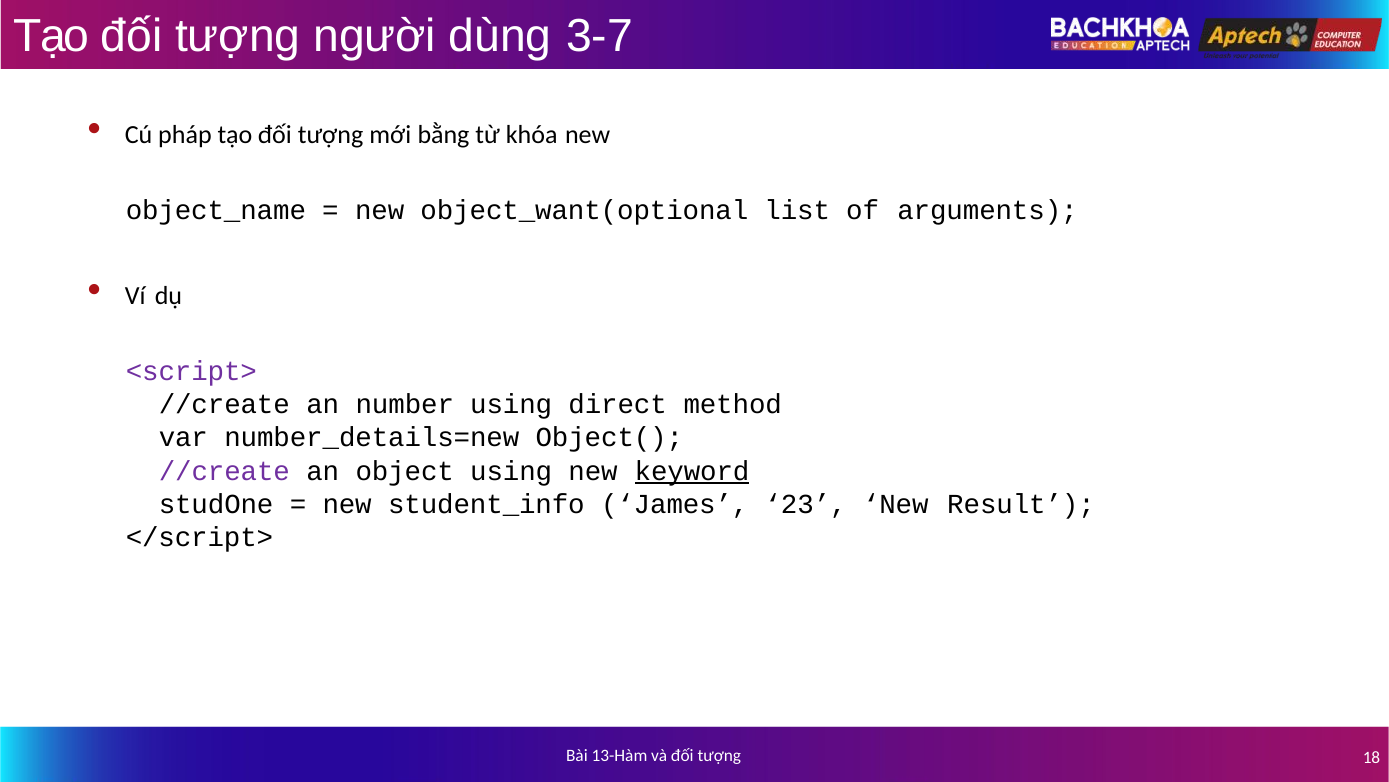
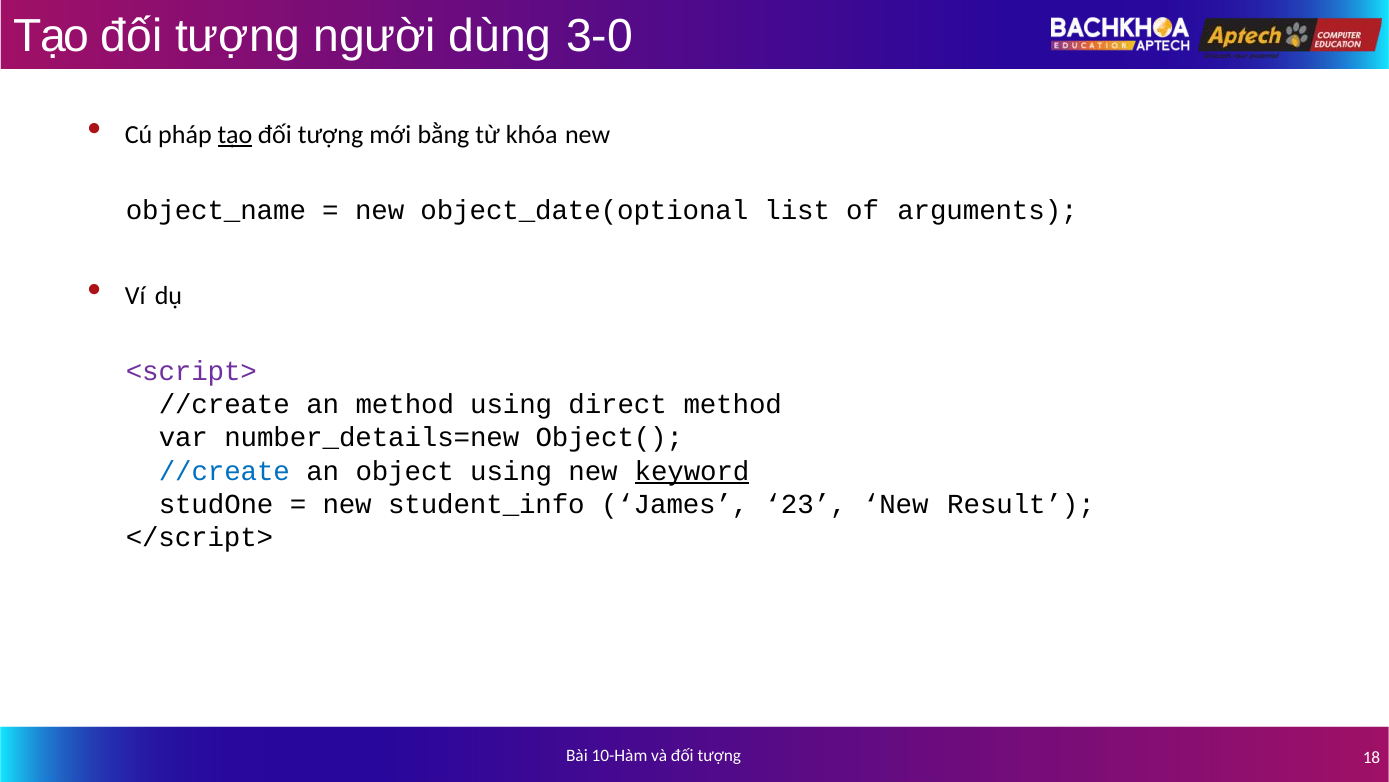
3-7: 3-7 -> 3-0 (600, 36)
tạo underline: none -> present (235, 135)
object_want(optional: object_want(optional -> object_date(optional (584, 211)
an number: number -> method (405, 405)
//create colour: purple -> blue (224, 471)
13-Hàm: 13-Hàm -> 10-Hàm (619, 755)
